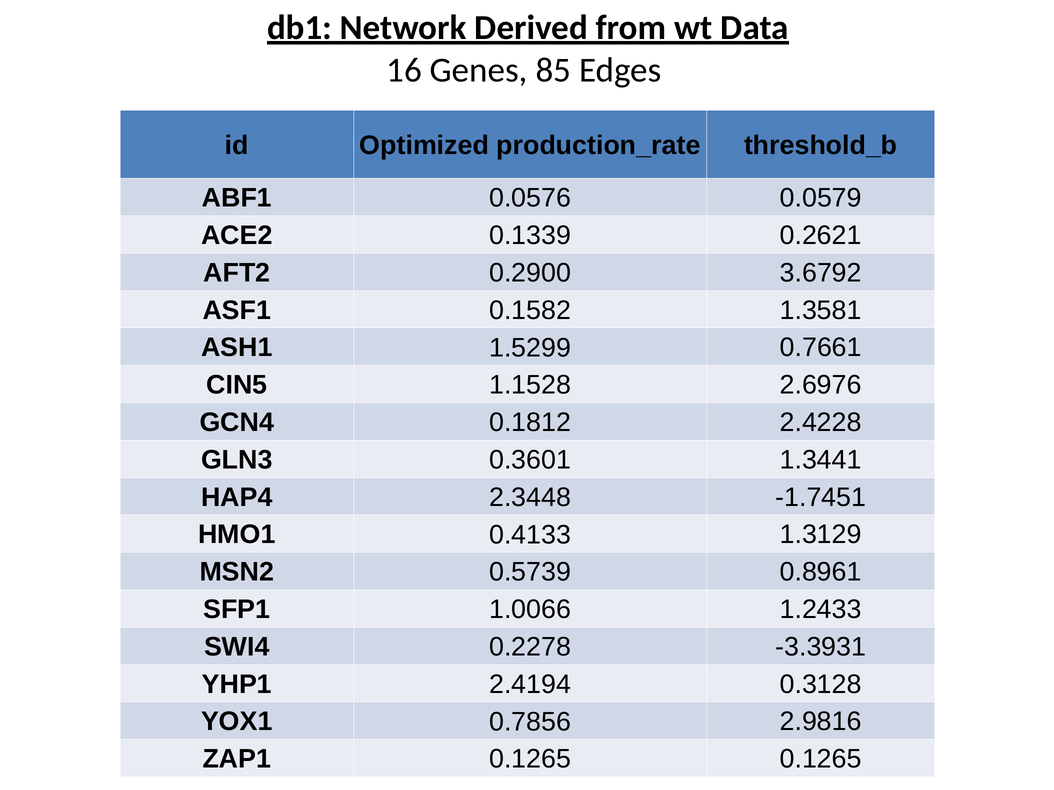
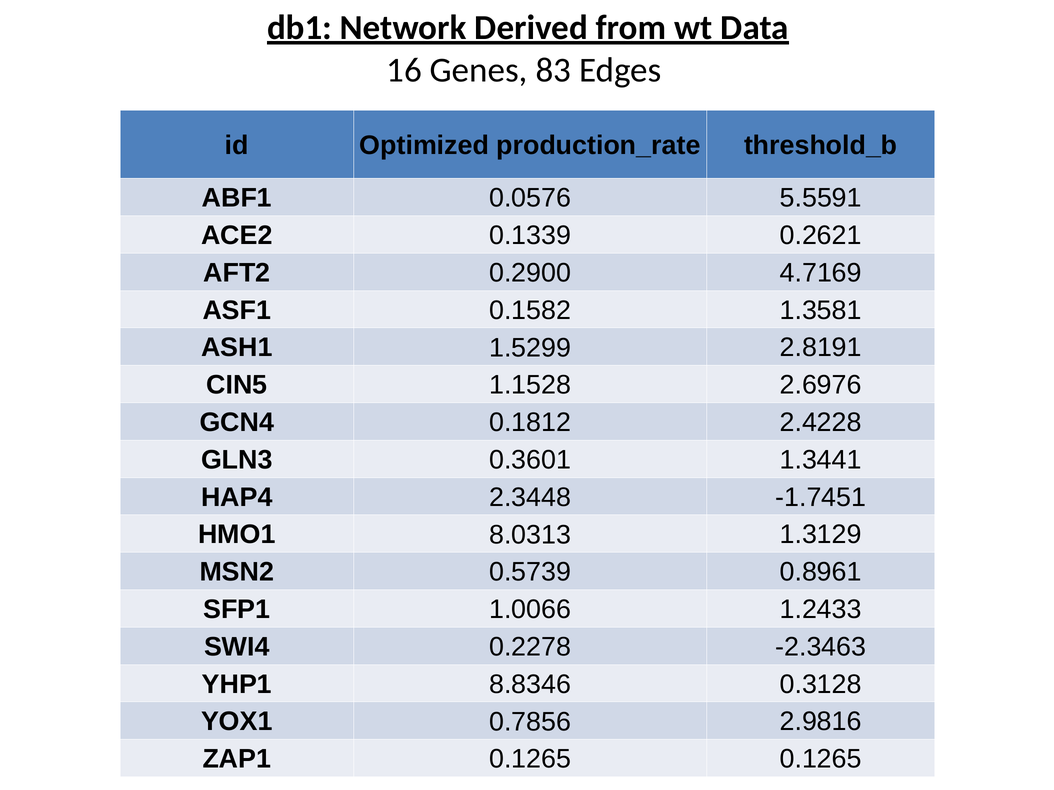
85: 85 -> 83 (553, 70)
0.0579: 0.0579 -> 5.5591 (821, 198)
3.6792: 3.6792 -> 4.7169 (821, 273)
0.7661: 0.7661 -> 2.8191 (821, 348)
0.4133: 0.4133 -> 8.0313 (530, 535)
-3.3931: -3.3931 -> -2.3463 (821, 647)
2.4194: 2.4194 -> 8.8346 (530, 685)
